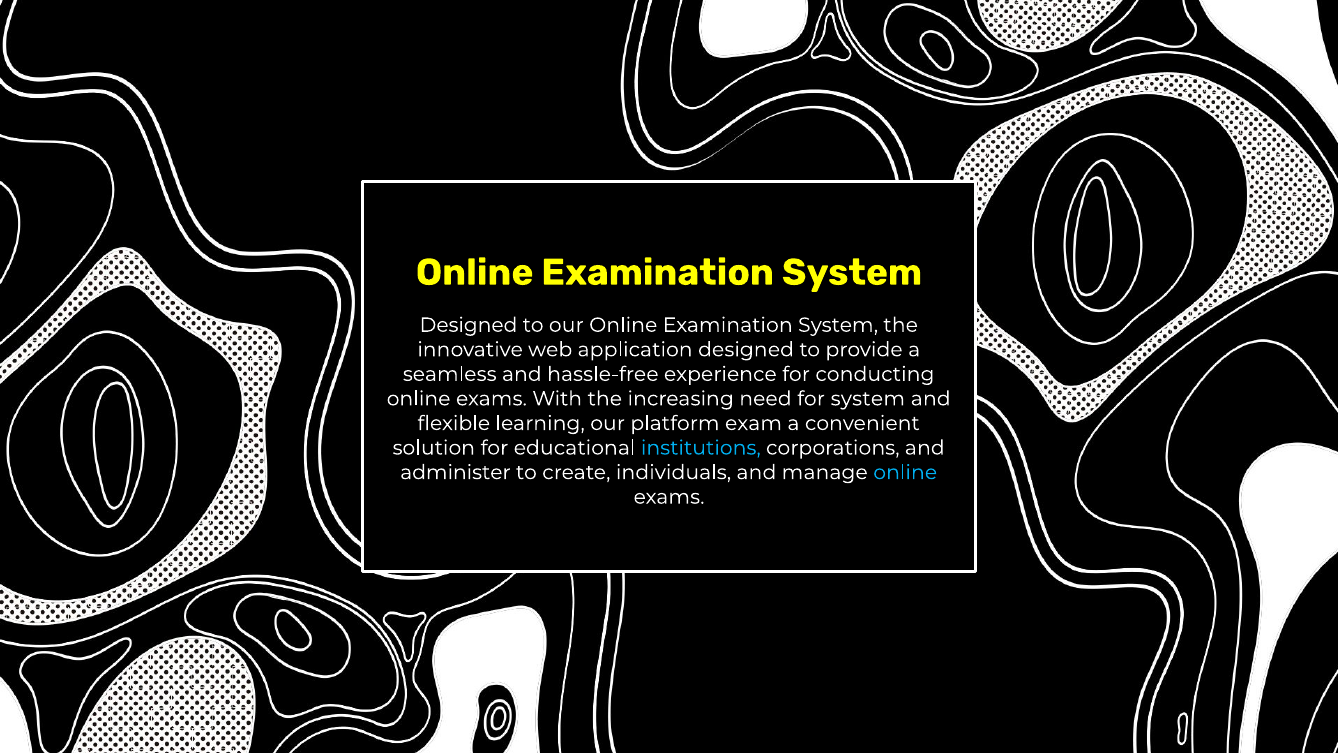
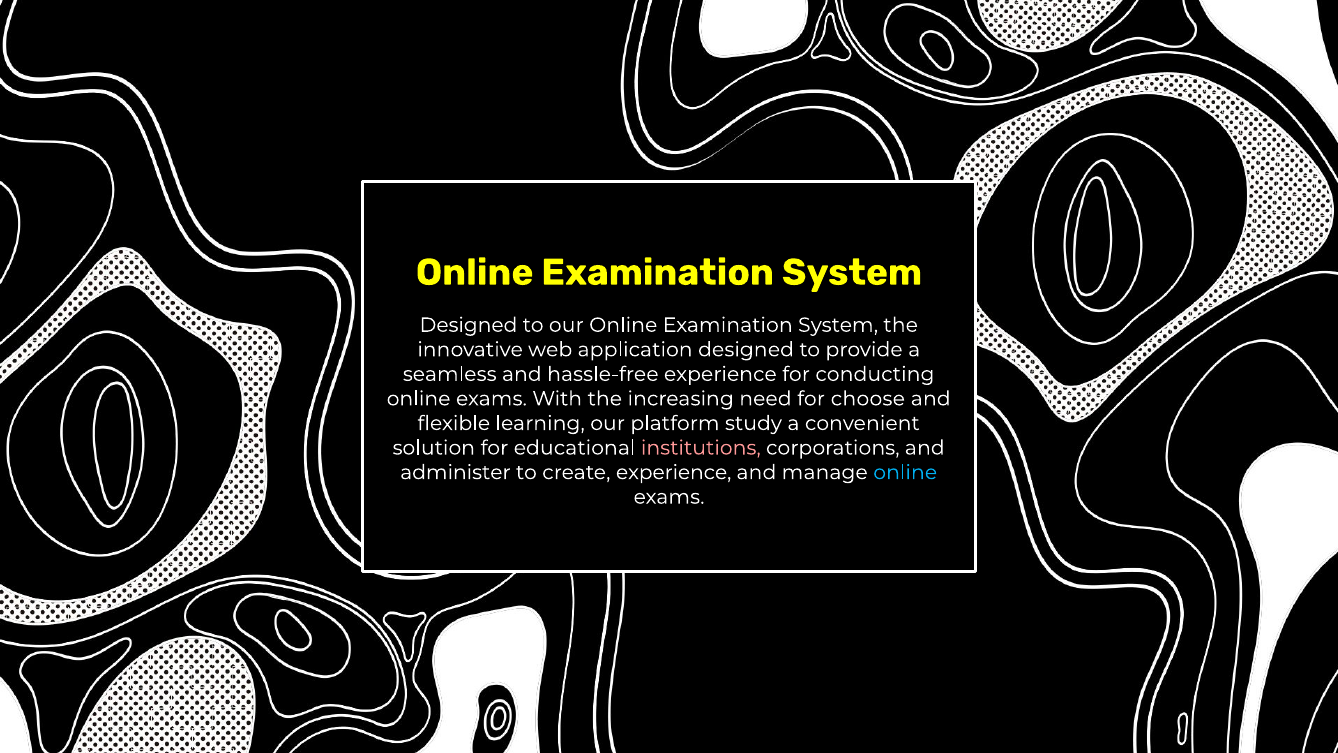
for system: system -> choose (868, 399)
exam: exam -> study (753, 423)
institutions colour: light blue -> pink (701, 448)
create individuals: individuals -> experience (674, 472)
